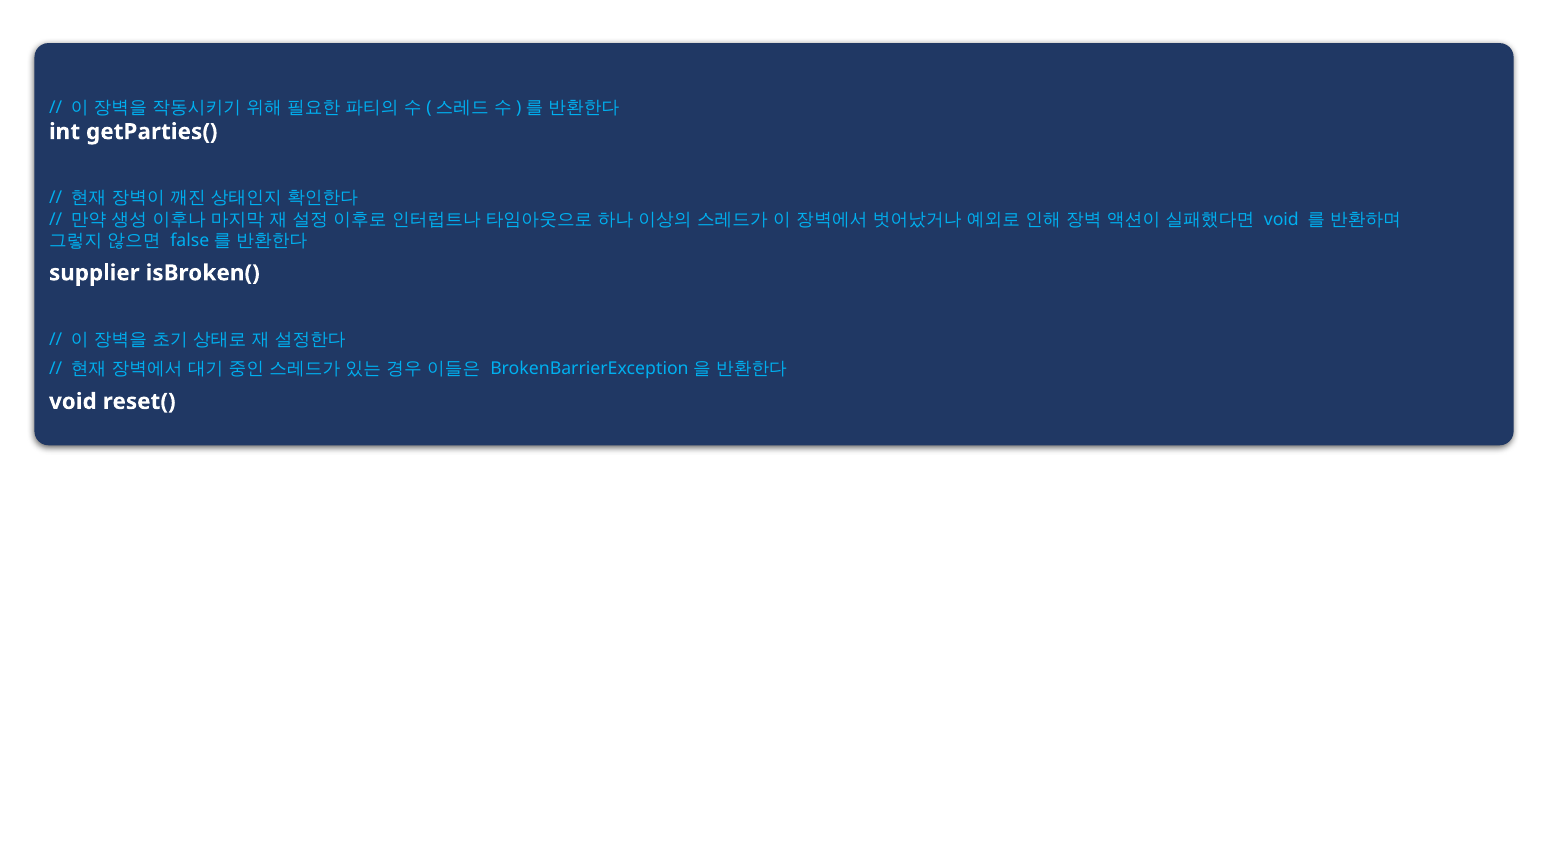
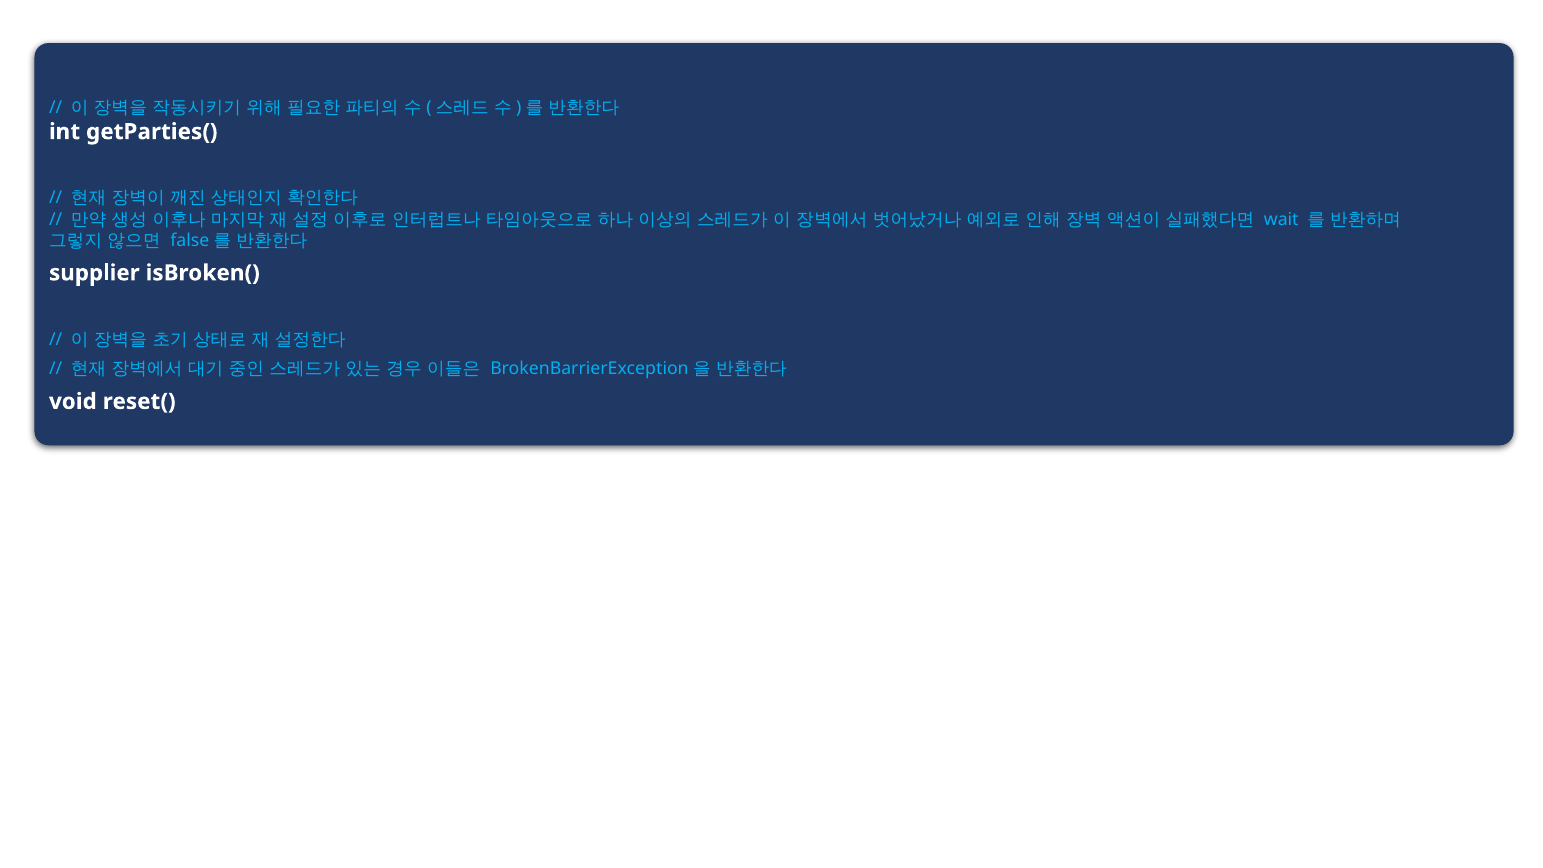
void: void -> wait (1281, 219)
